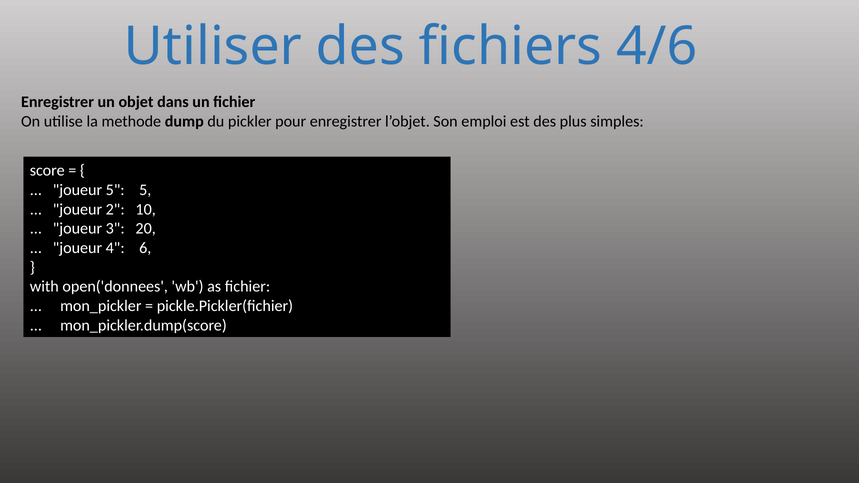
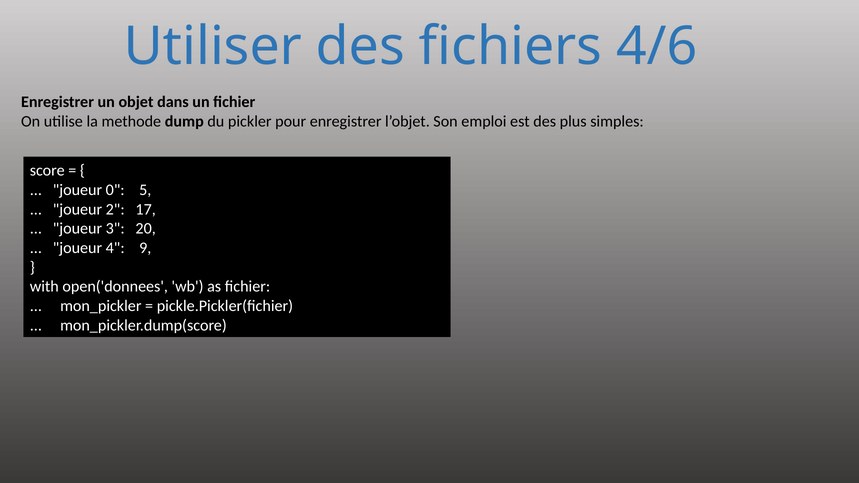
joueur 5: 5 -> 0 (115, 190)
10: 10 -> 17 (146, 209)
6: 6 -> 9 (145, 248)
